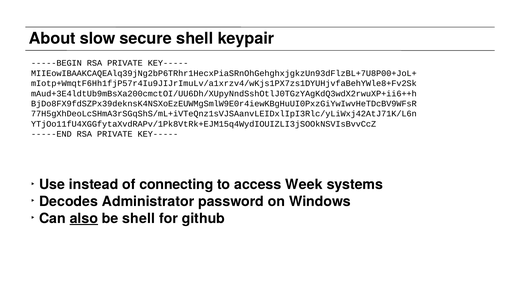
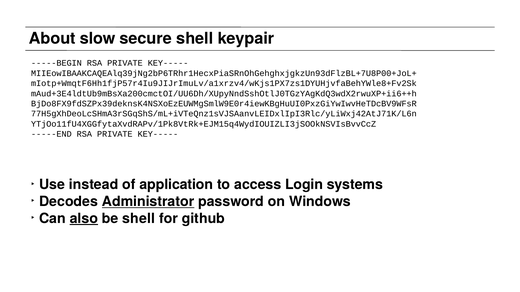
connecting: connecting -> application (176, 185)
Week: Week -> Login (304, 185)
Administrator underline: none -> present (148, 202)
